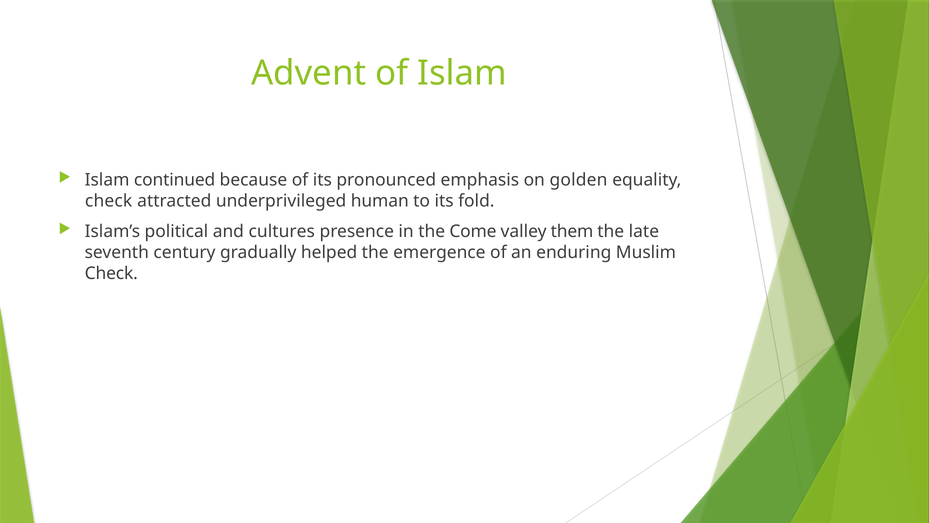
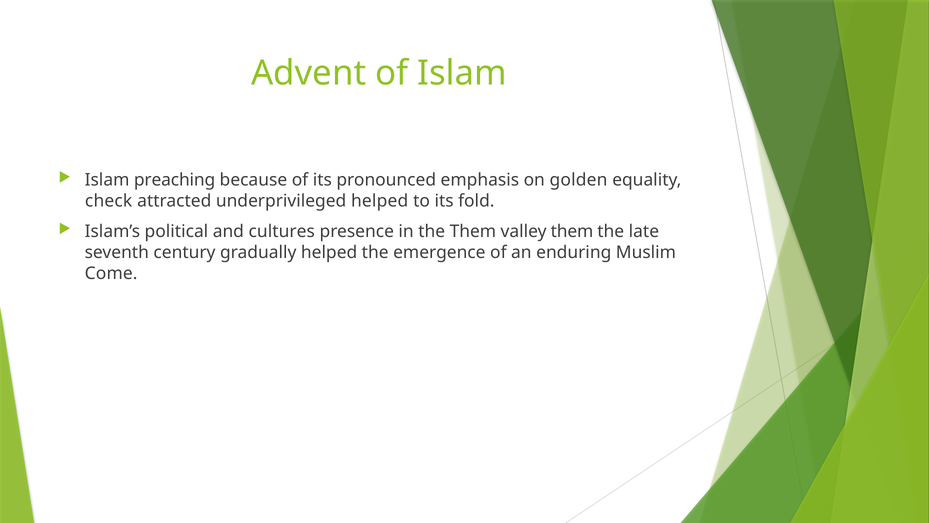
continued: continued -> preaching (175, 180)
underprivileged human: human -> helped (380, 201)
the Come: Come -> Them (473, 231)
Check: Check -> Come (111, 273)
